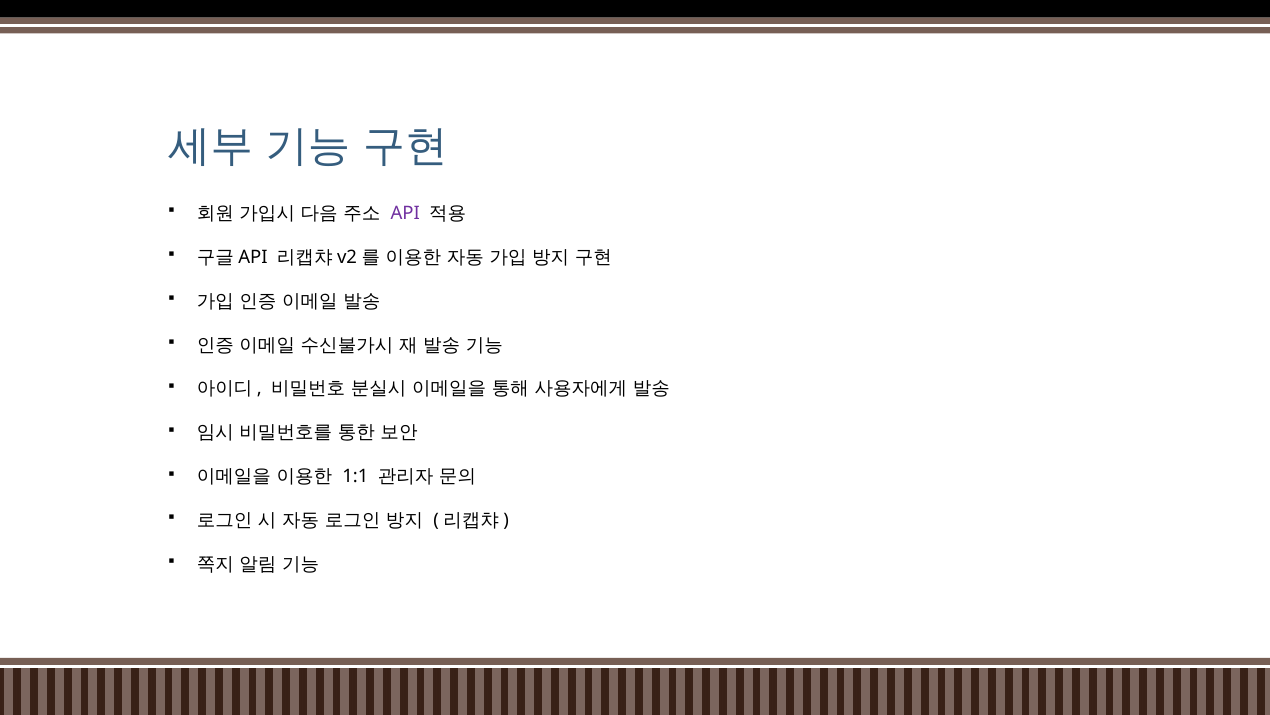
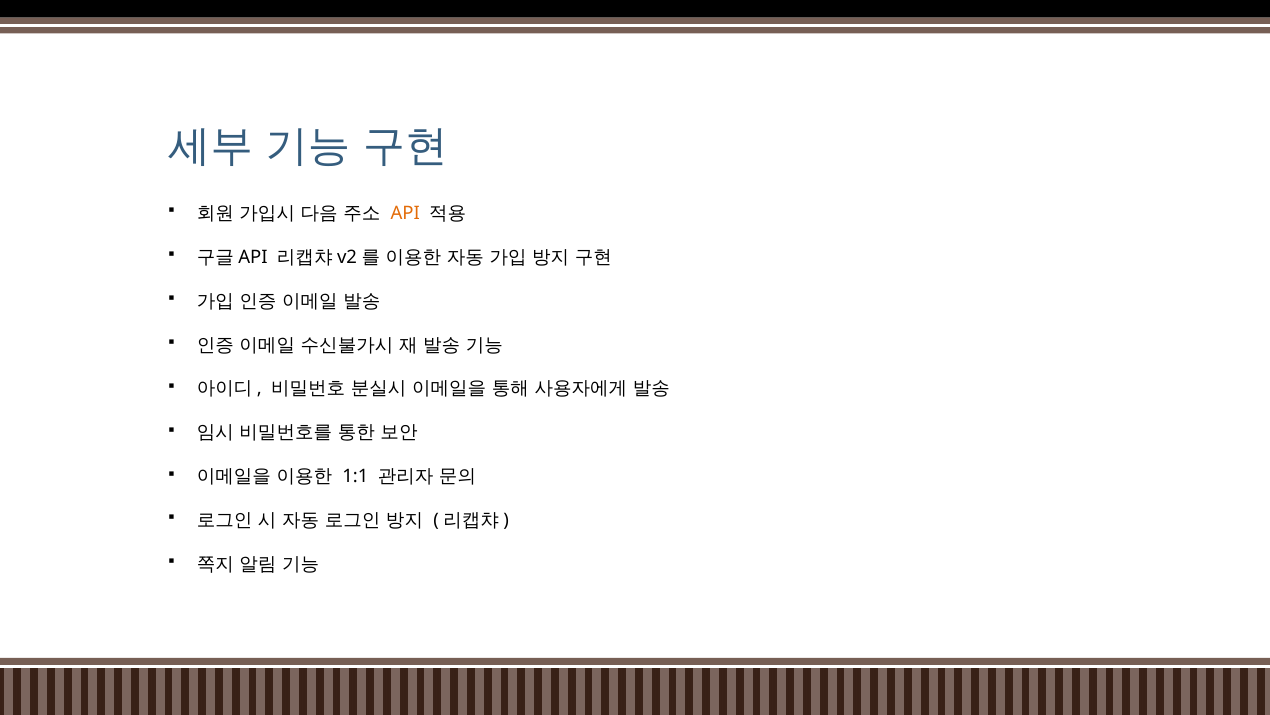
API colour: purple -> orange (405, 213)
